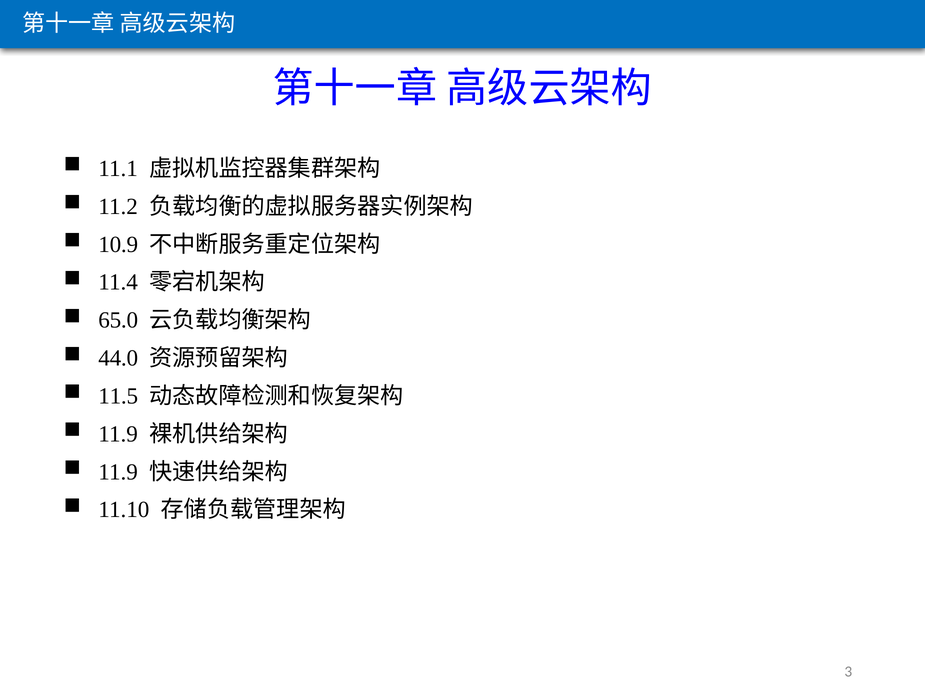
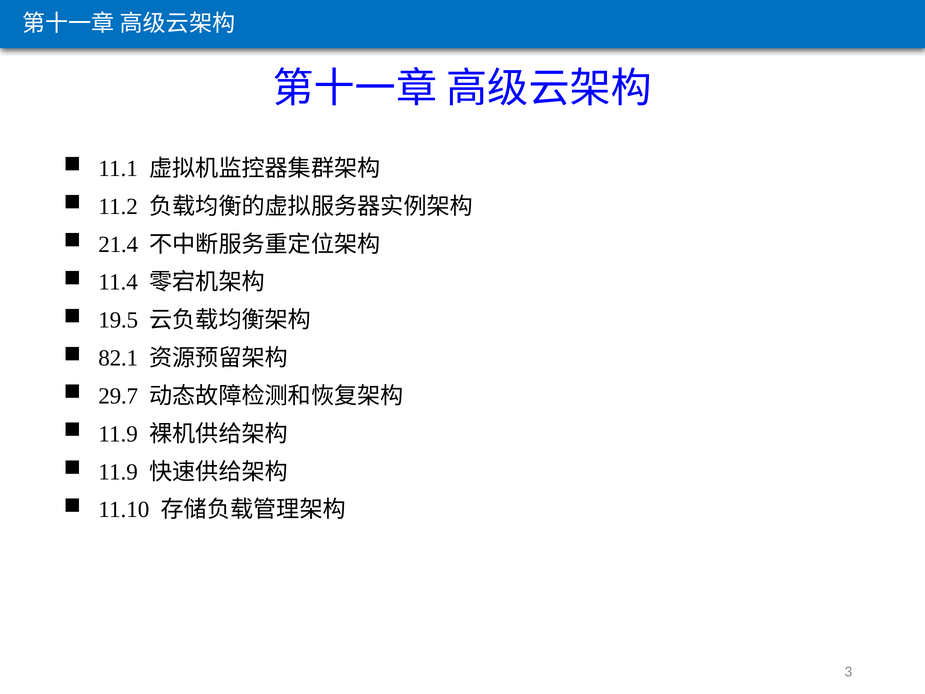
10.9: 10.9 -> 21.4 (118, 244)
65.0: 65.0 -> 19.5 (118, 320)
44.0: 44.0 -> 82.1 (118, 358)
11.5: 11.5 -> 29.7 (118, 396)
